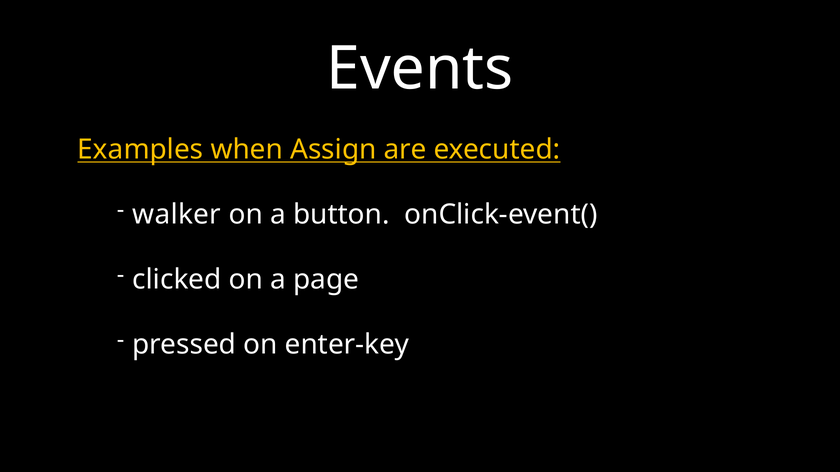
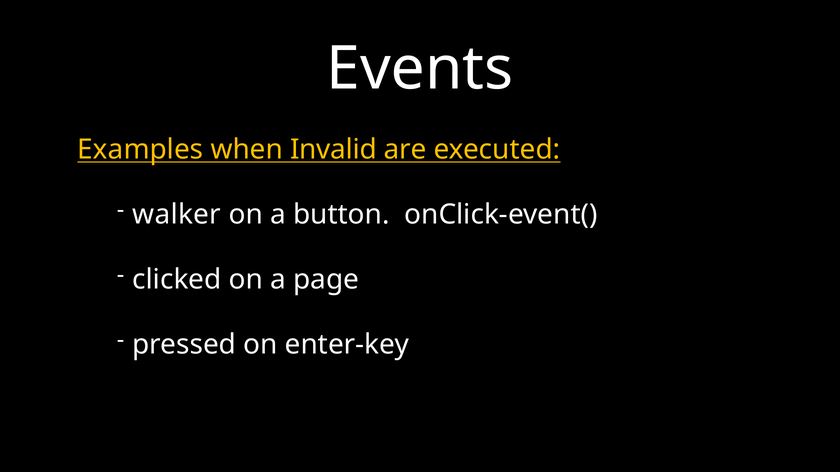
Assign: Assign -> Invalid (333, 149)
